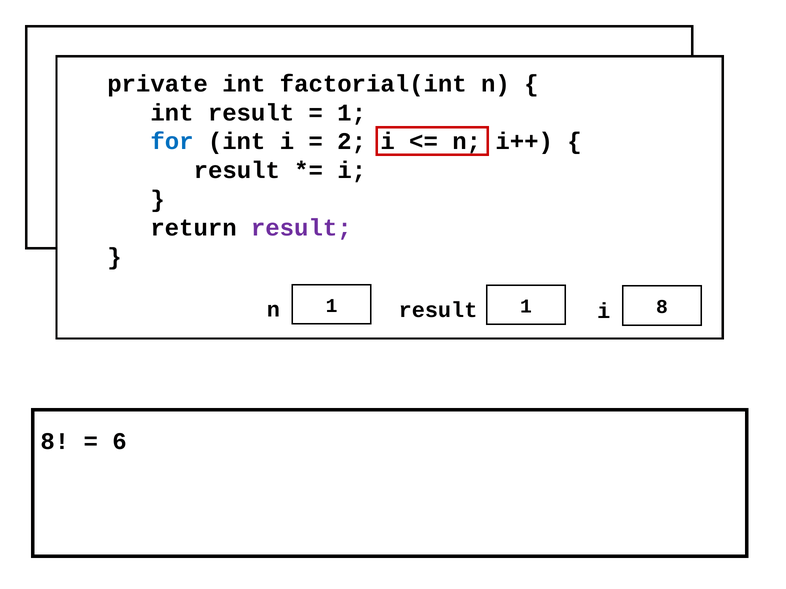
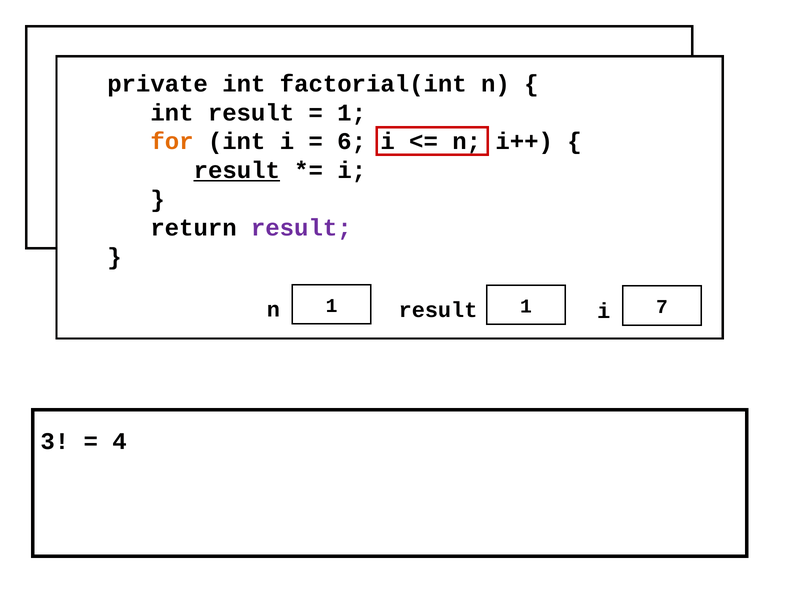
for colour: blue -> orange (172, 142)
2: 2 -> 6 (352, 142)
result underline: none -> present (237, 171)
n 8: 8 -> 7 (662, 307)
8: 8 -> 3 (55, 442)
6: 6 -> 4 (120, 442)
